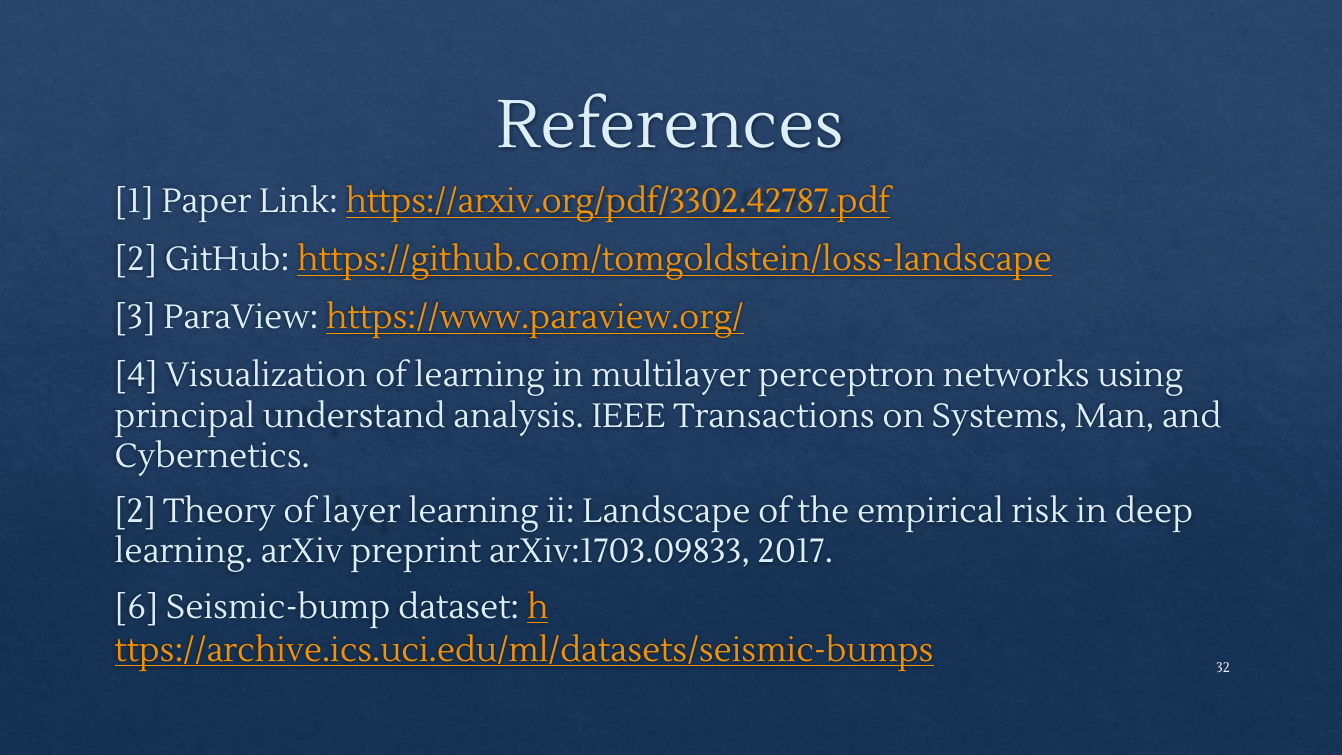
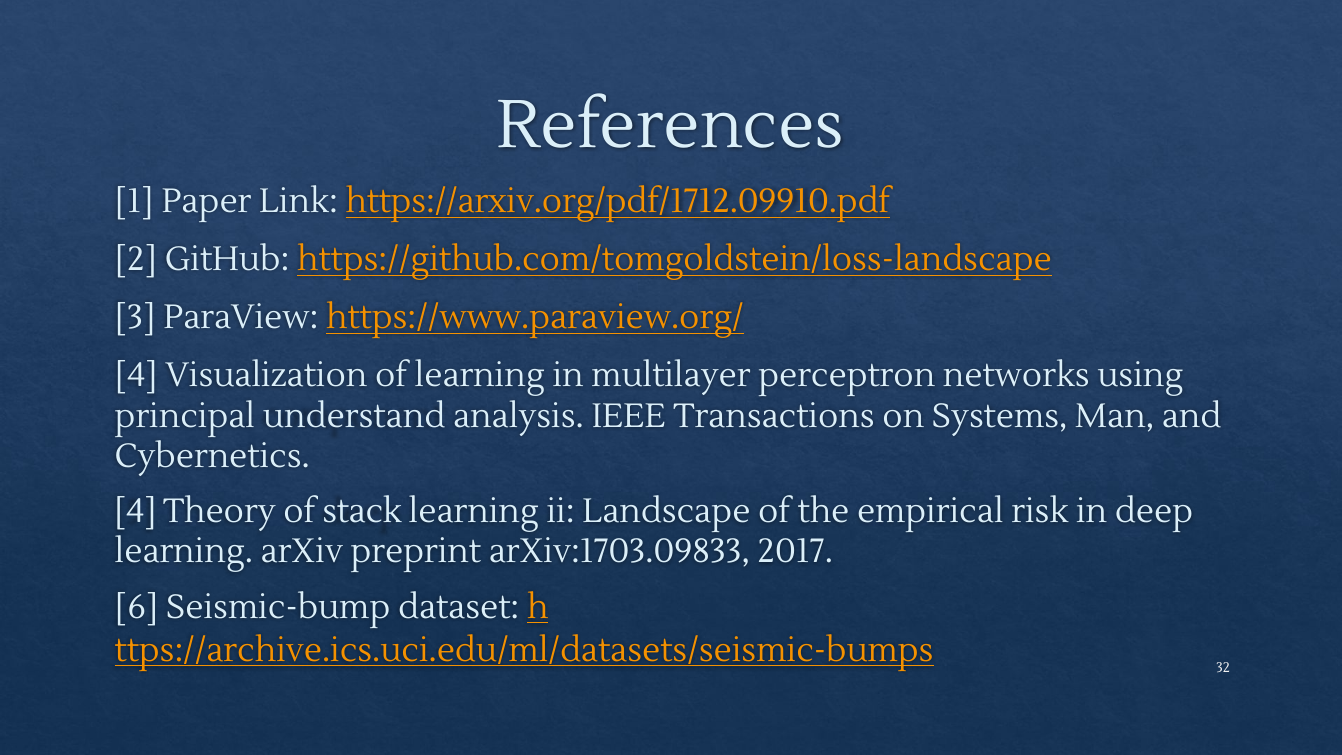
https://arxiv.org/pdf/3302.42787.pdf: https://arxiv.org/pdf/3302.42787.pdf -> https://arxiv.org/pdf/1712.09910.pdf (618, 201)
2: 2 -> 4 (135, 511)
layer: layer -> stack (362, 511)
